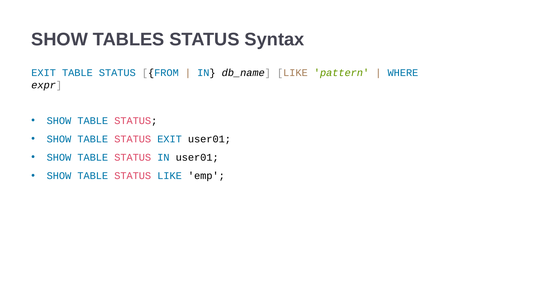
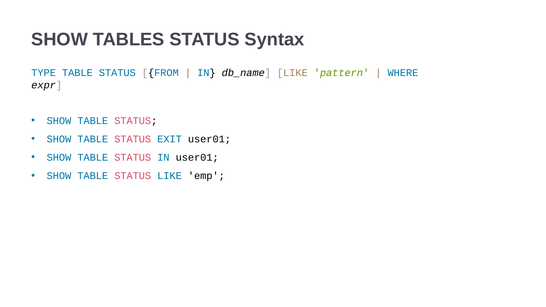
EXIT: EXIT -> TYPE (44, 73)
